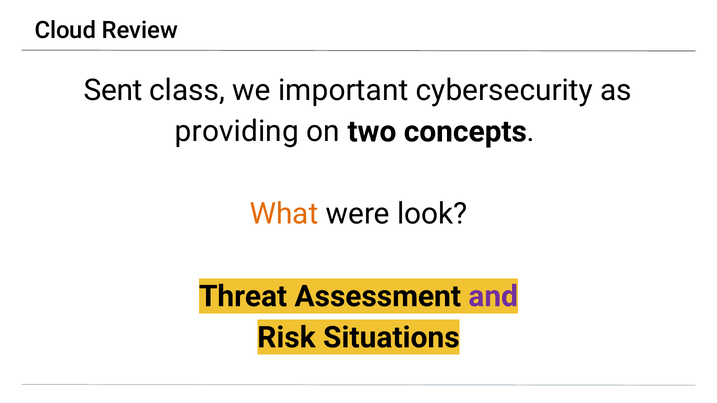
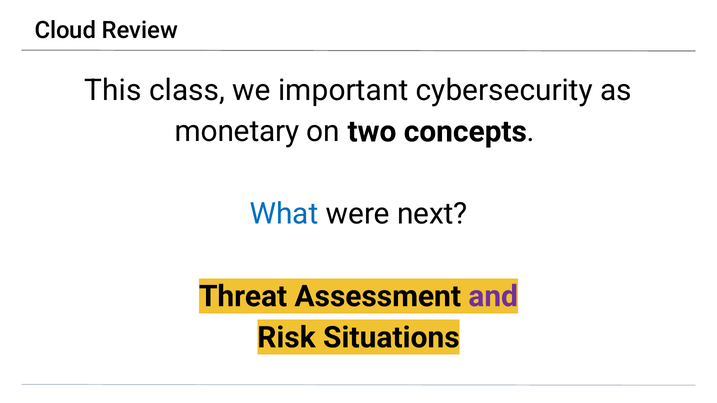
Sent: Sent -> This (113, 90)
providing: providing -> monetary (237, 132)
What colour: orange -> blue (284, 214)
look: look -> next (432, 214)
